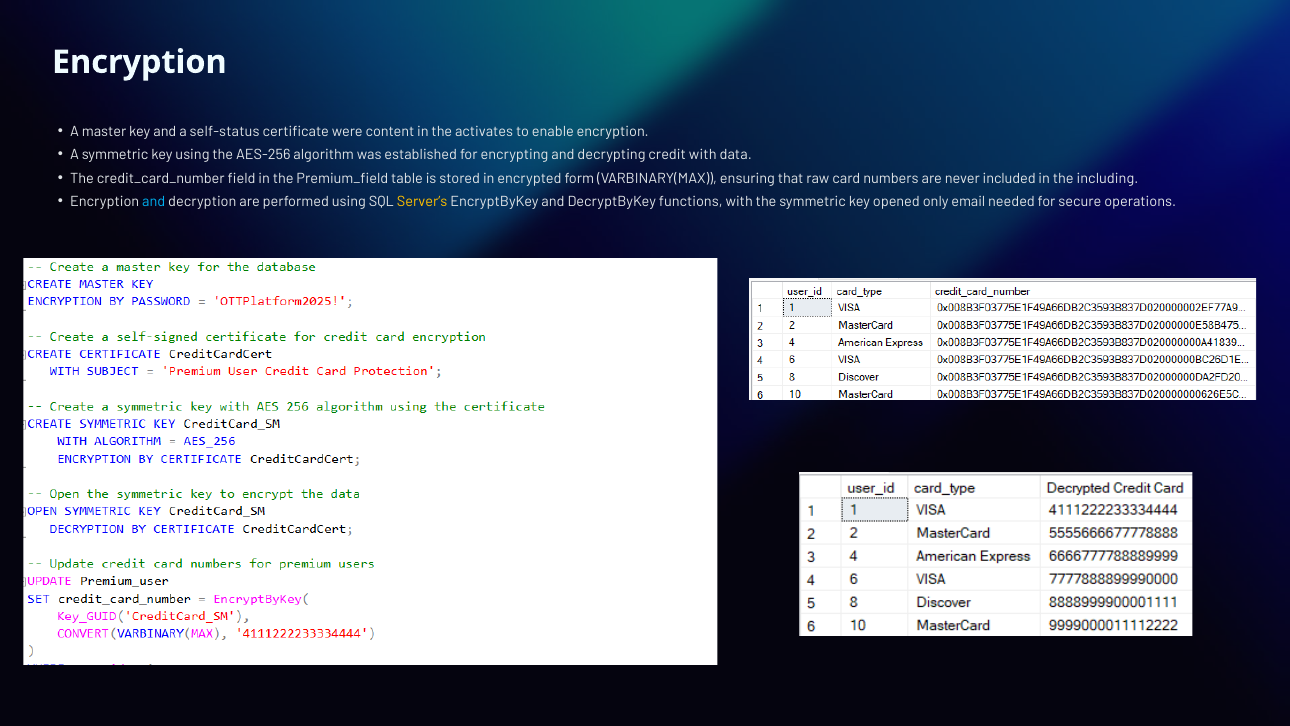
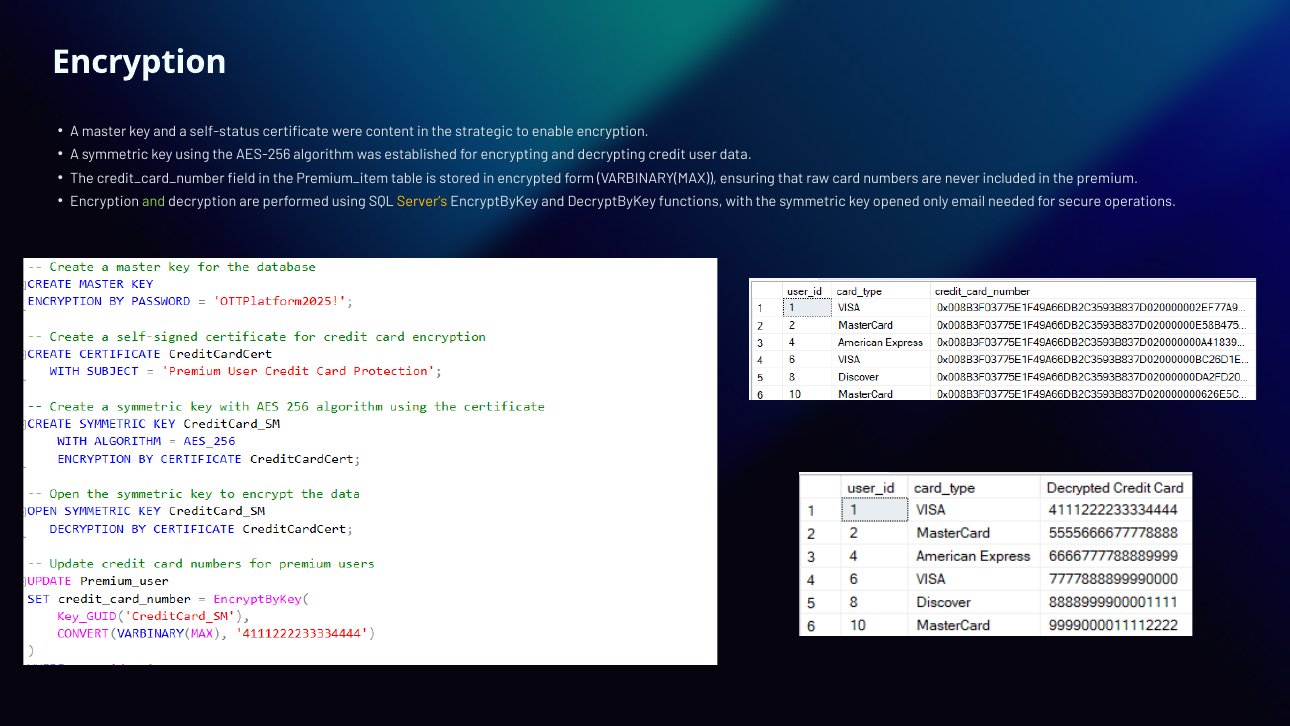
activates: activates -> strategic (484, 131)
credit with: with -> user (703, 155)
Premium_field: Premium_field -> Premium_item (342, 178)
including: including -> premium (1107, 178)
and colour: light blue -> light green (154, 202)
